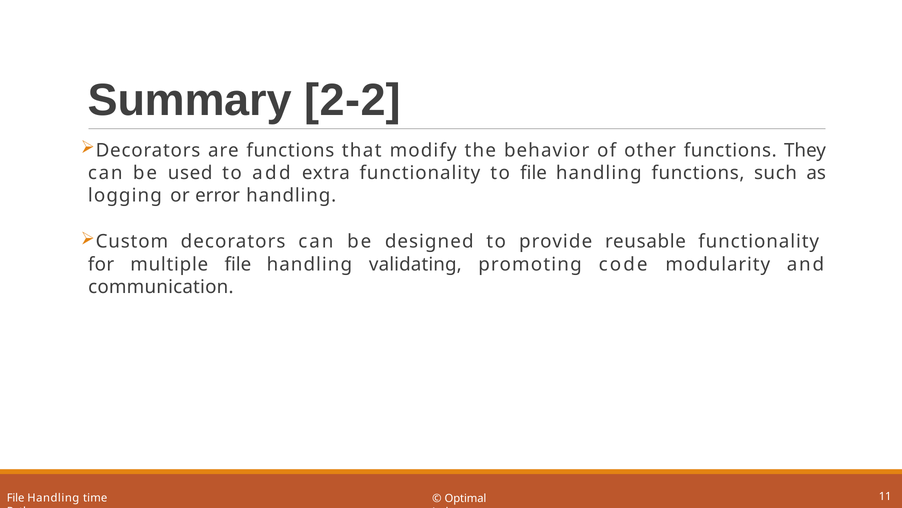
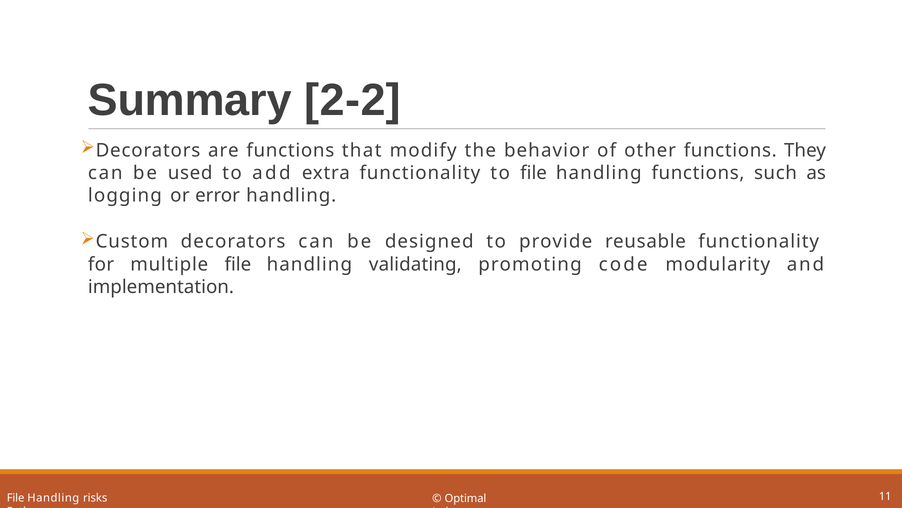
communication: communication -> implementation (161, 287)
time: time -> risks (95, 498)
